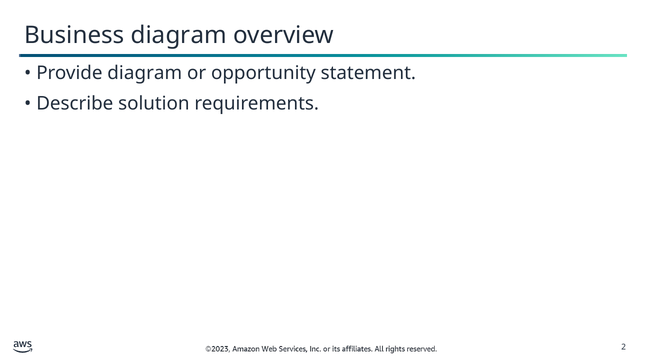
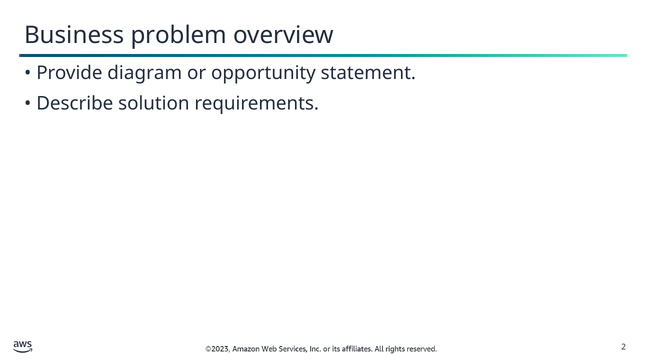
Business diagram: diagram -> problem (179, 35)
